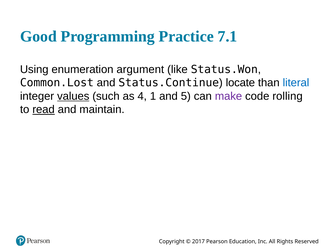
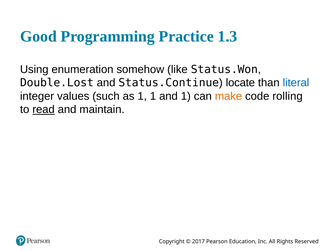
7.1: 7.1 -> 1.3 (227, 36)
argument: argument -> somehow (140, 69)
Common.Lost: Common.Lost -> Double.Lost (57, 83)
values underline: present -> none (73, 96)
as 4: 4 -> 1 (142, 96)
and 5: 5 -> 1 (186, 96)
make colour: purple -> orange (228, 96)
